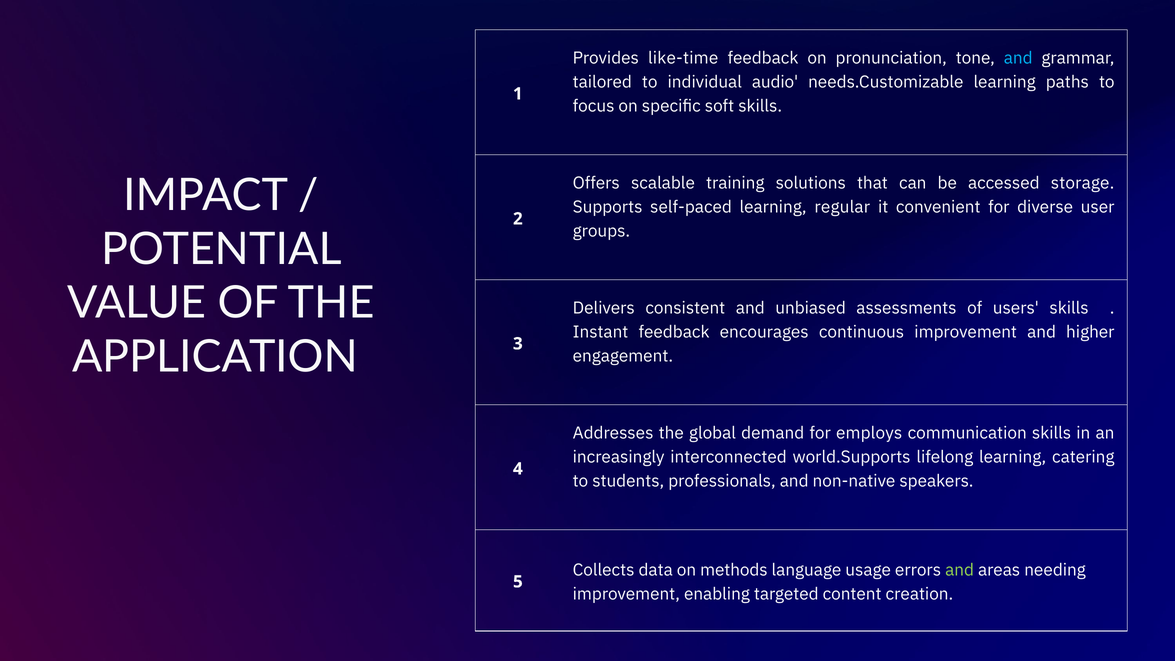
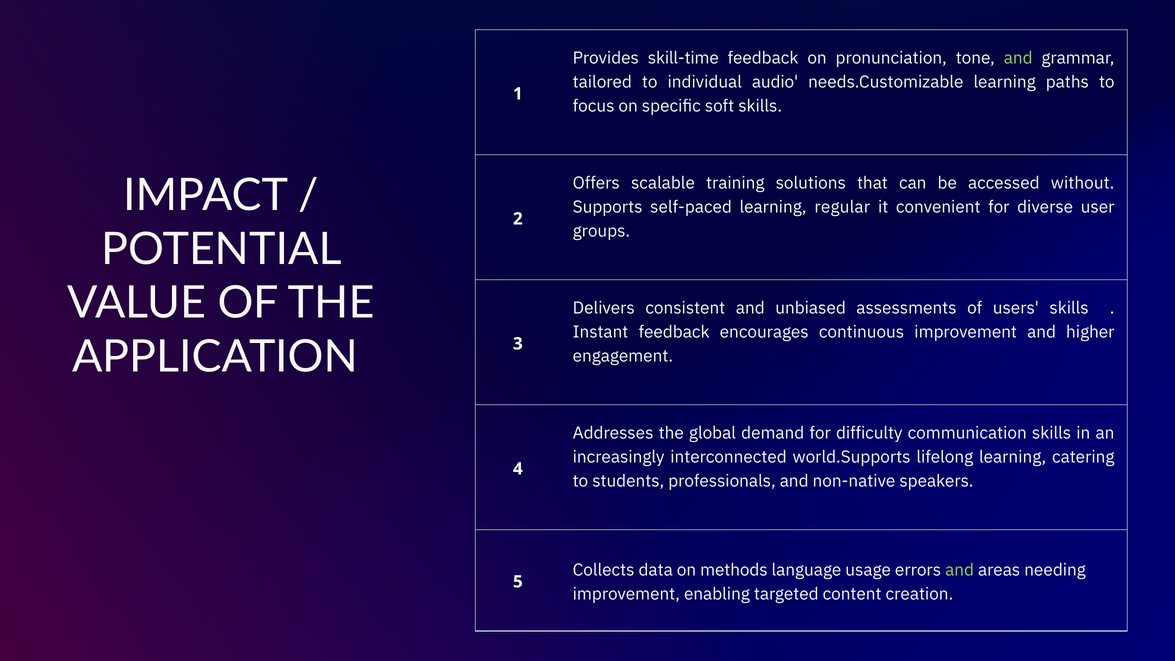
like-time: like-time -> skill-time (683, 58)
and colour: light blue -> light green (1018, 58)
storage: storage -> without (1083, 183)
employs: employs -> difficulty (869, 433)
